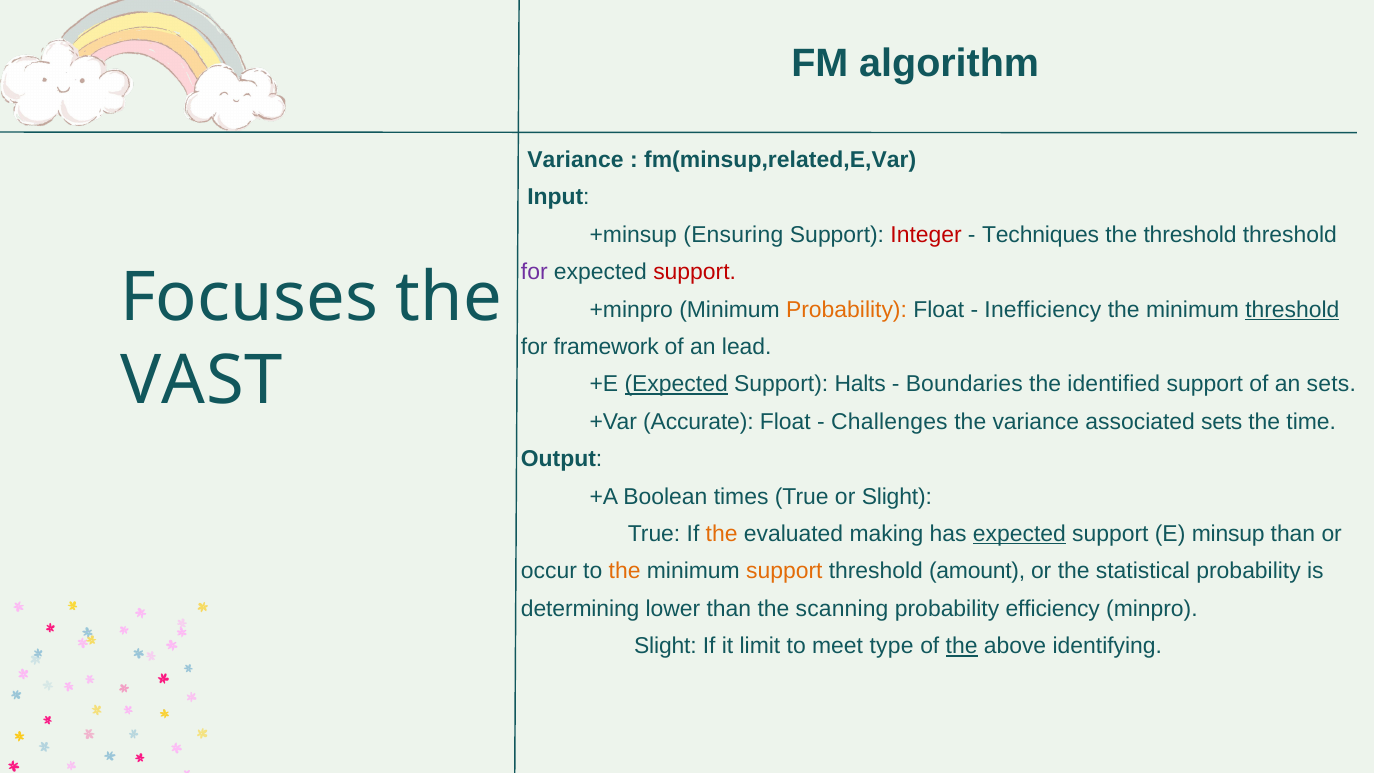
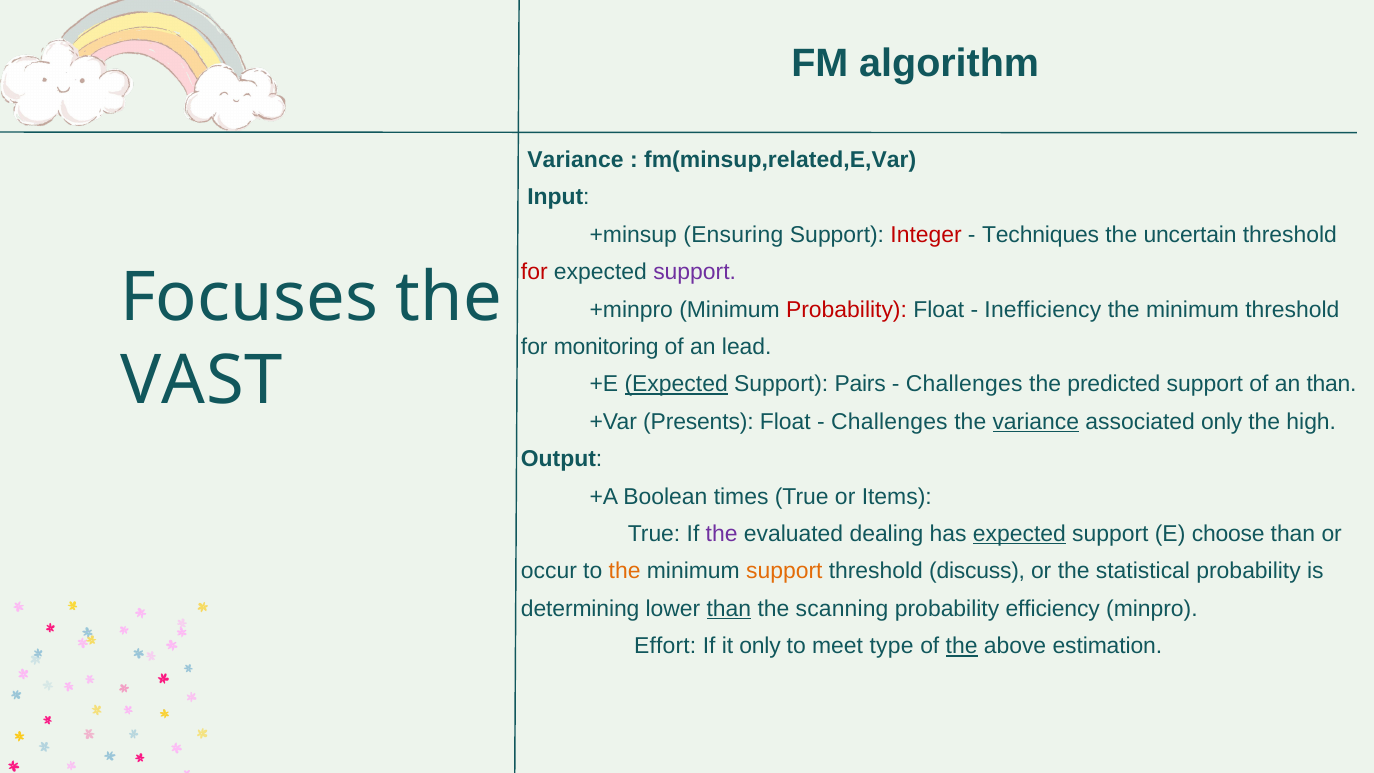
the threshold: threshold -> uncertain (1190, 235)
for colour: purple -> red (534, 272)
support colour: red -> purple (695, 272)
Probability colour: orange -> red (847, 309)
threshold underline: present -> none (1292, 309)
framework: framework -> monitoring (606, 347)
Halts: Halts -> Pairs (860, 384)
Boundaries: Boundaries -> Challenges (964, 384)
identified: identified -> predicted (1114, 384)
an sets: sets -> than (1332, 384)
Accurate: Accurate -> Presents (698, 422)
variance underline: none -> present (1036, 422)
associated sets: sets -> only (1222, 422)
time: time -> high (1311, 422)
or Slight: Slight -> Items (897, 496)
the colour: orange -> purple (722, 534)
making: making -> dealing (886, 534)
minsup: minsup -> choose (1228, 534)
amount: amount -> discuss (977, 571)
than underline: none -> present (729, 609)
Slight: Slight -> Effort (665, 646)
it limit: limit -> only (760, 646)
identifying: identifying -> estimation (1107, 646)
